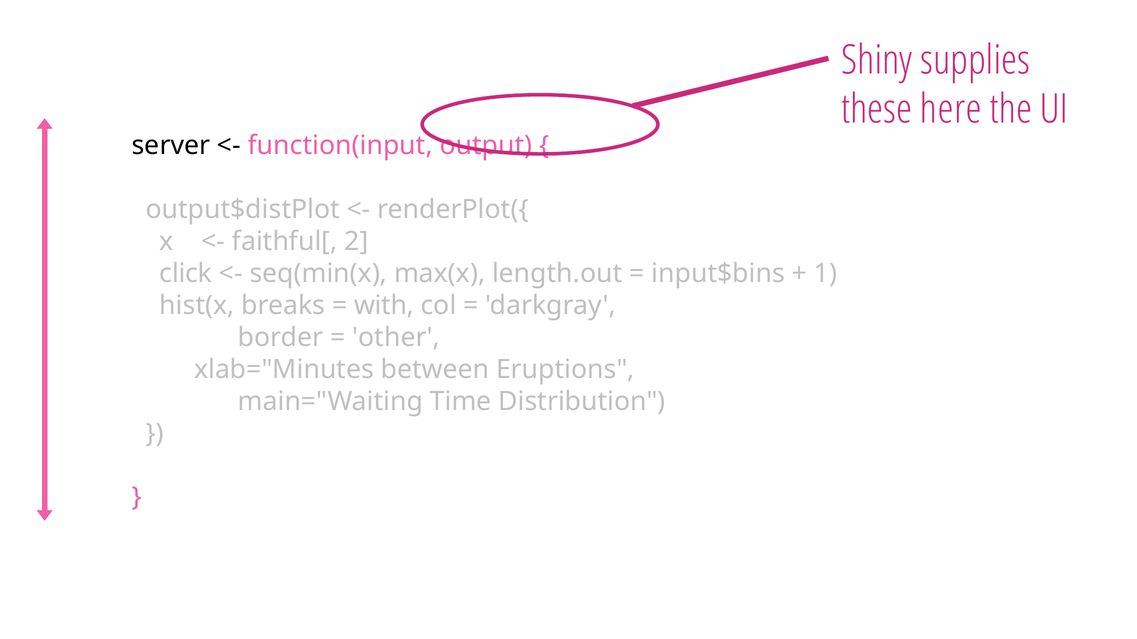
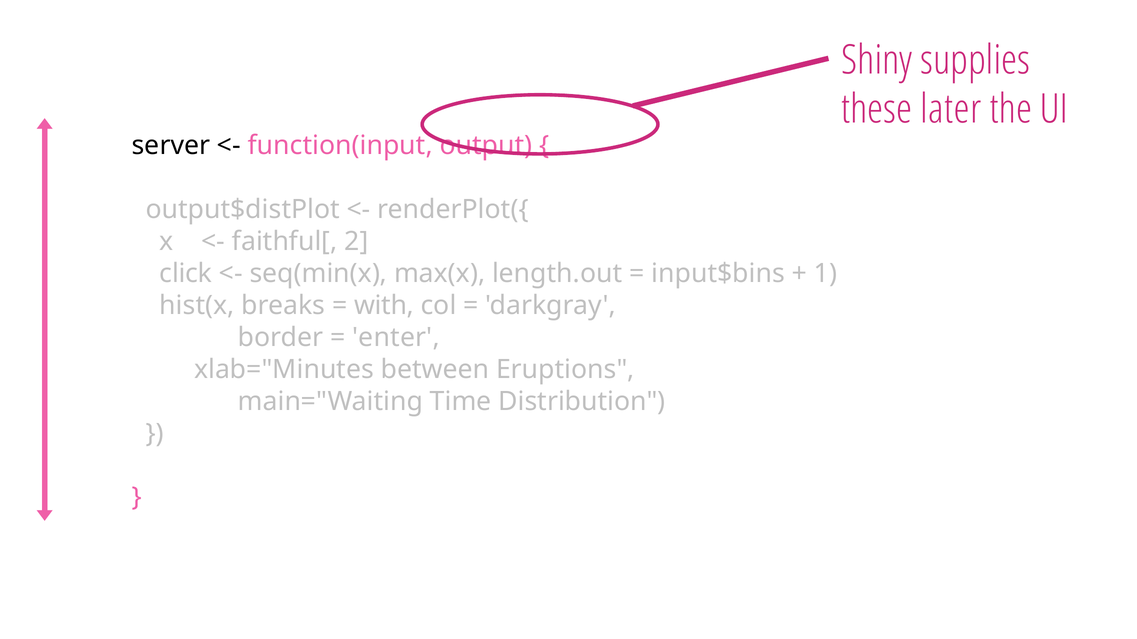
here: here -> later (951, 110)
other: other -> enter (396, 338)
